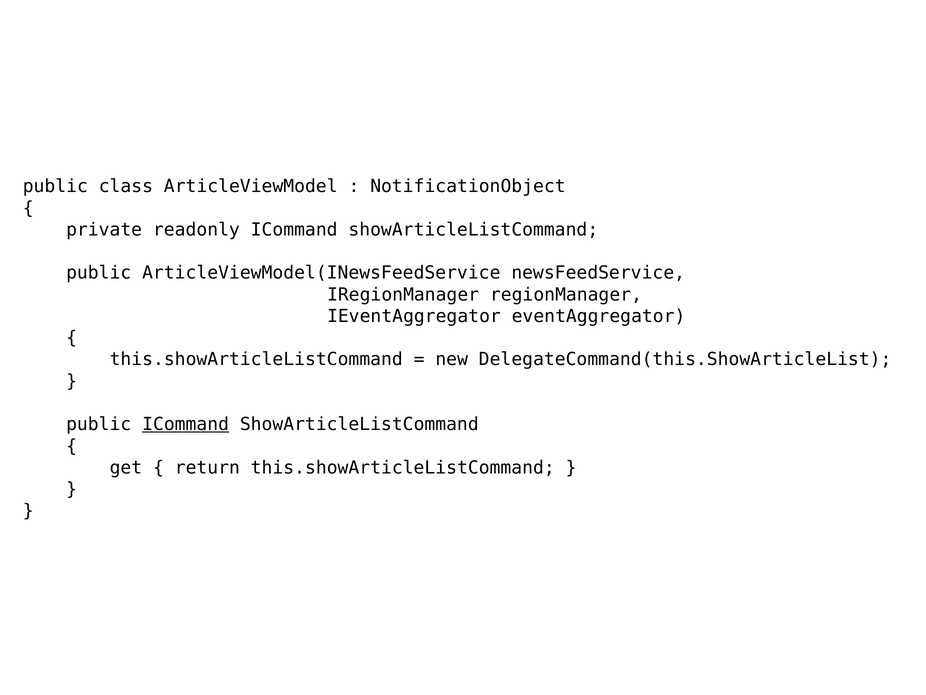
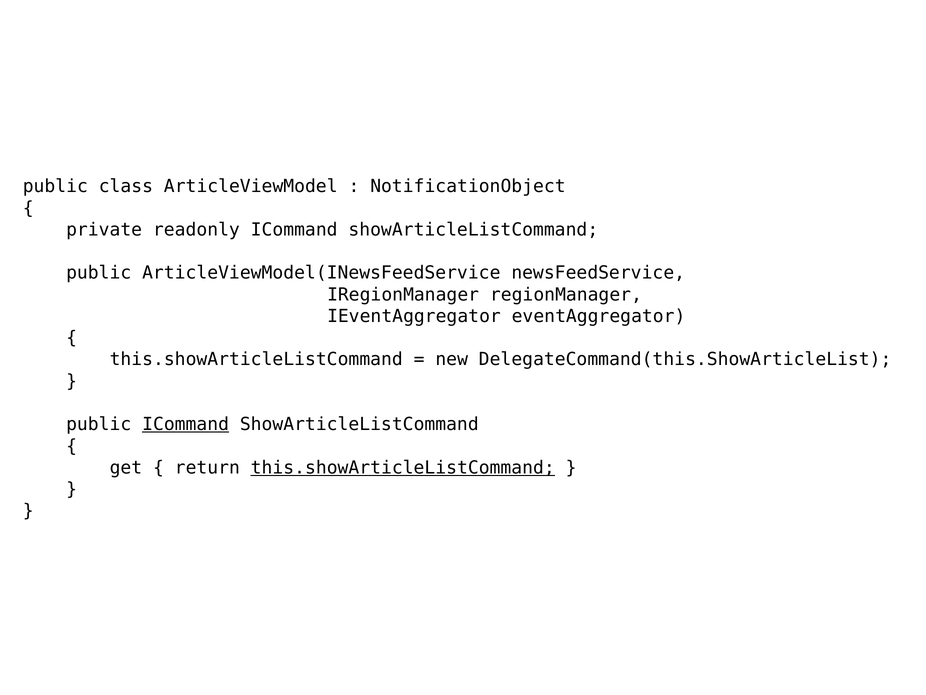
this.showArticleListCommand underline: none -> present (403, 467)
